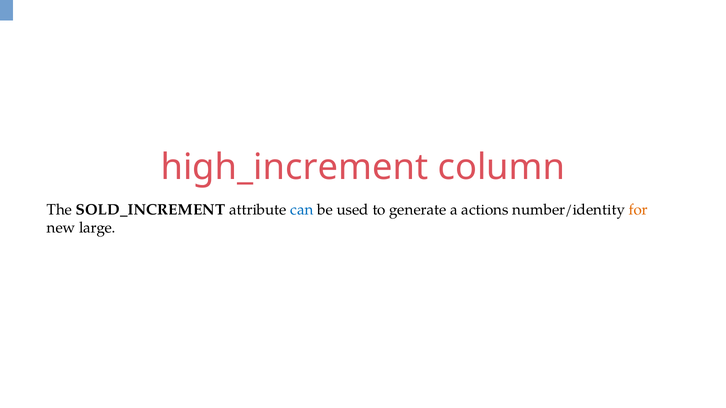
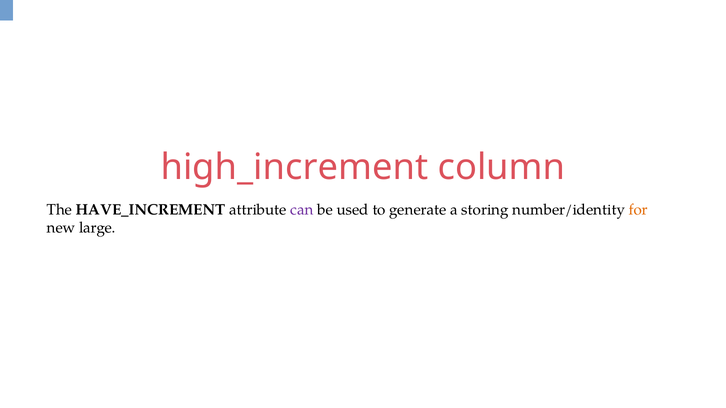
SOLD_INCREMENT: SOLD_INCREMENT -> HAVE_INCREMENT (151, 210)
can colour: blue -> purple (302, 210)
actions: actions -> storing (485, 210)
